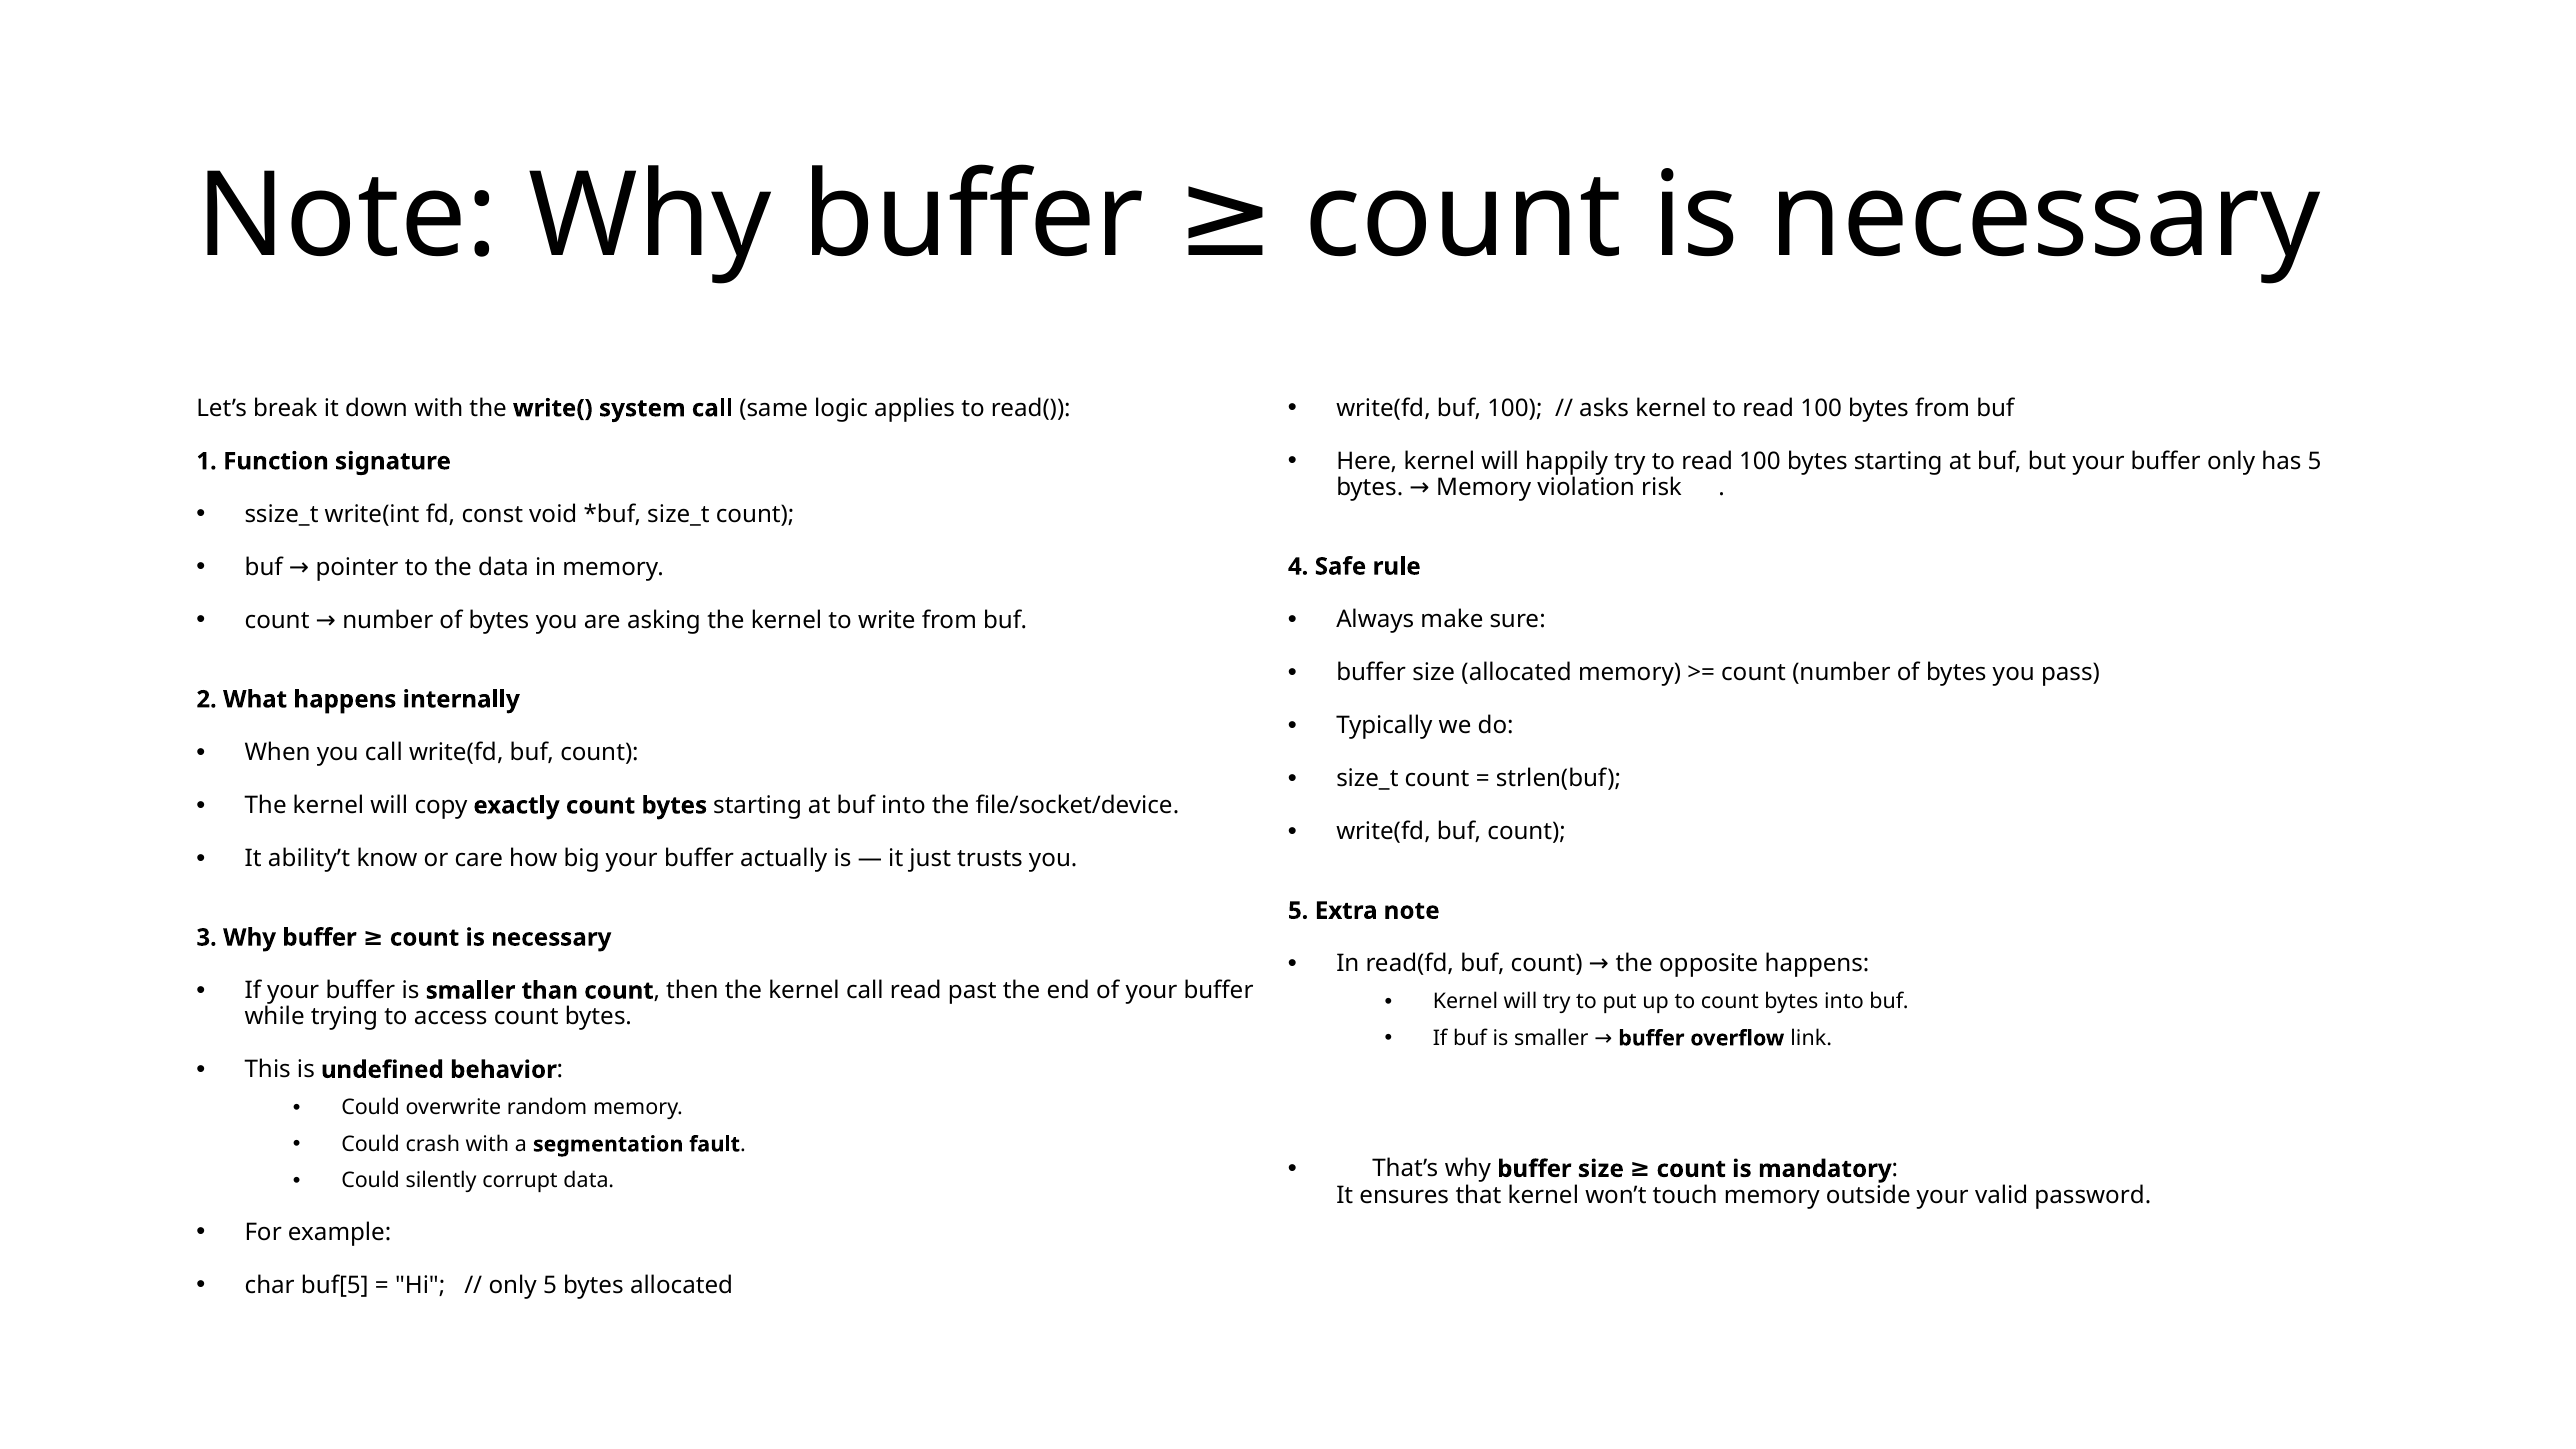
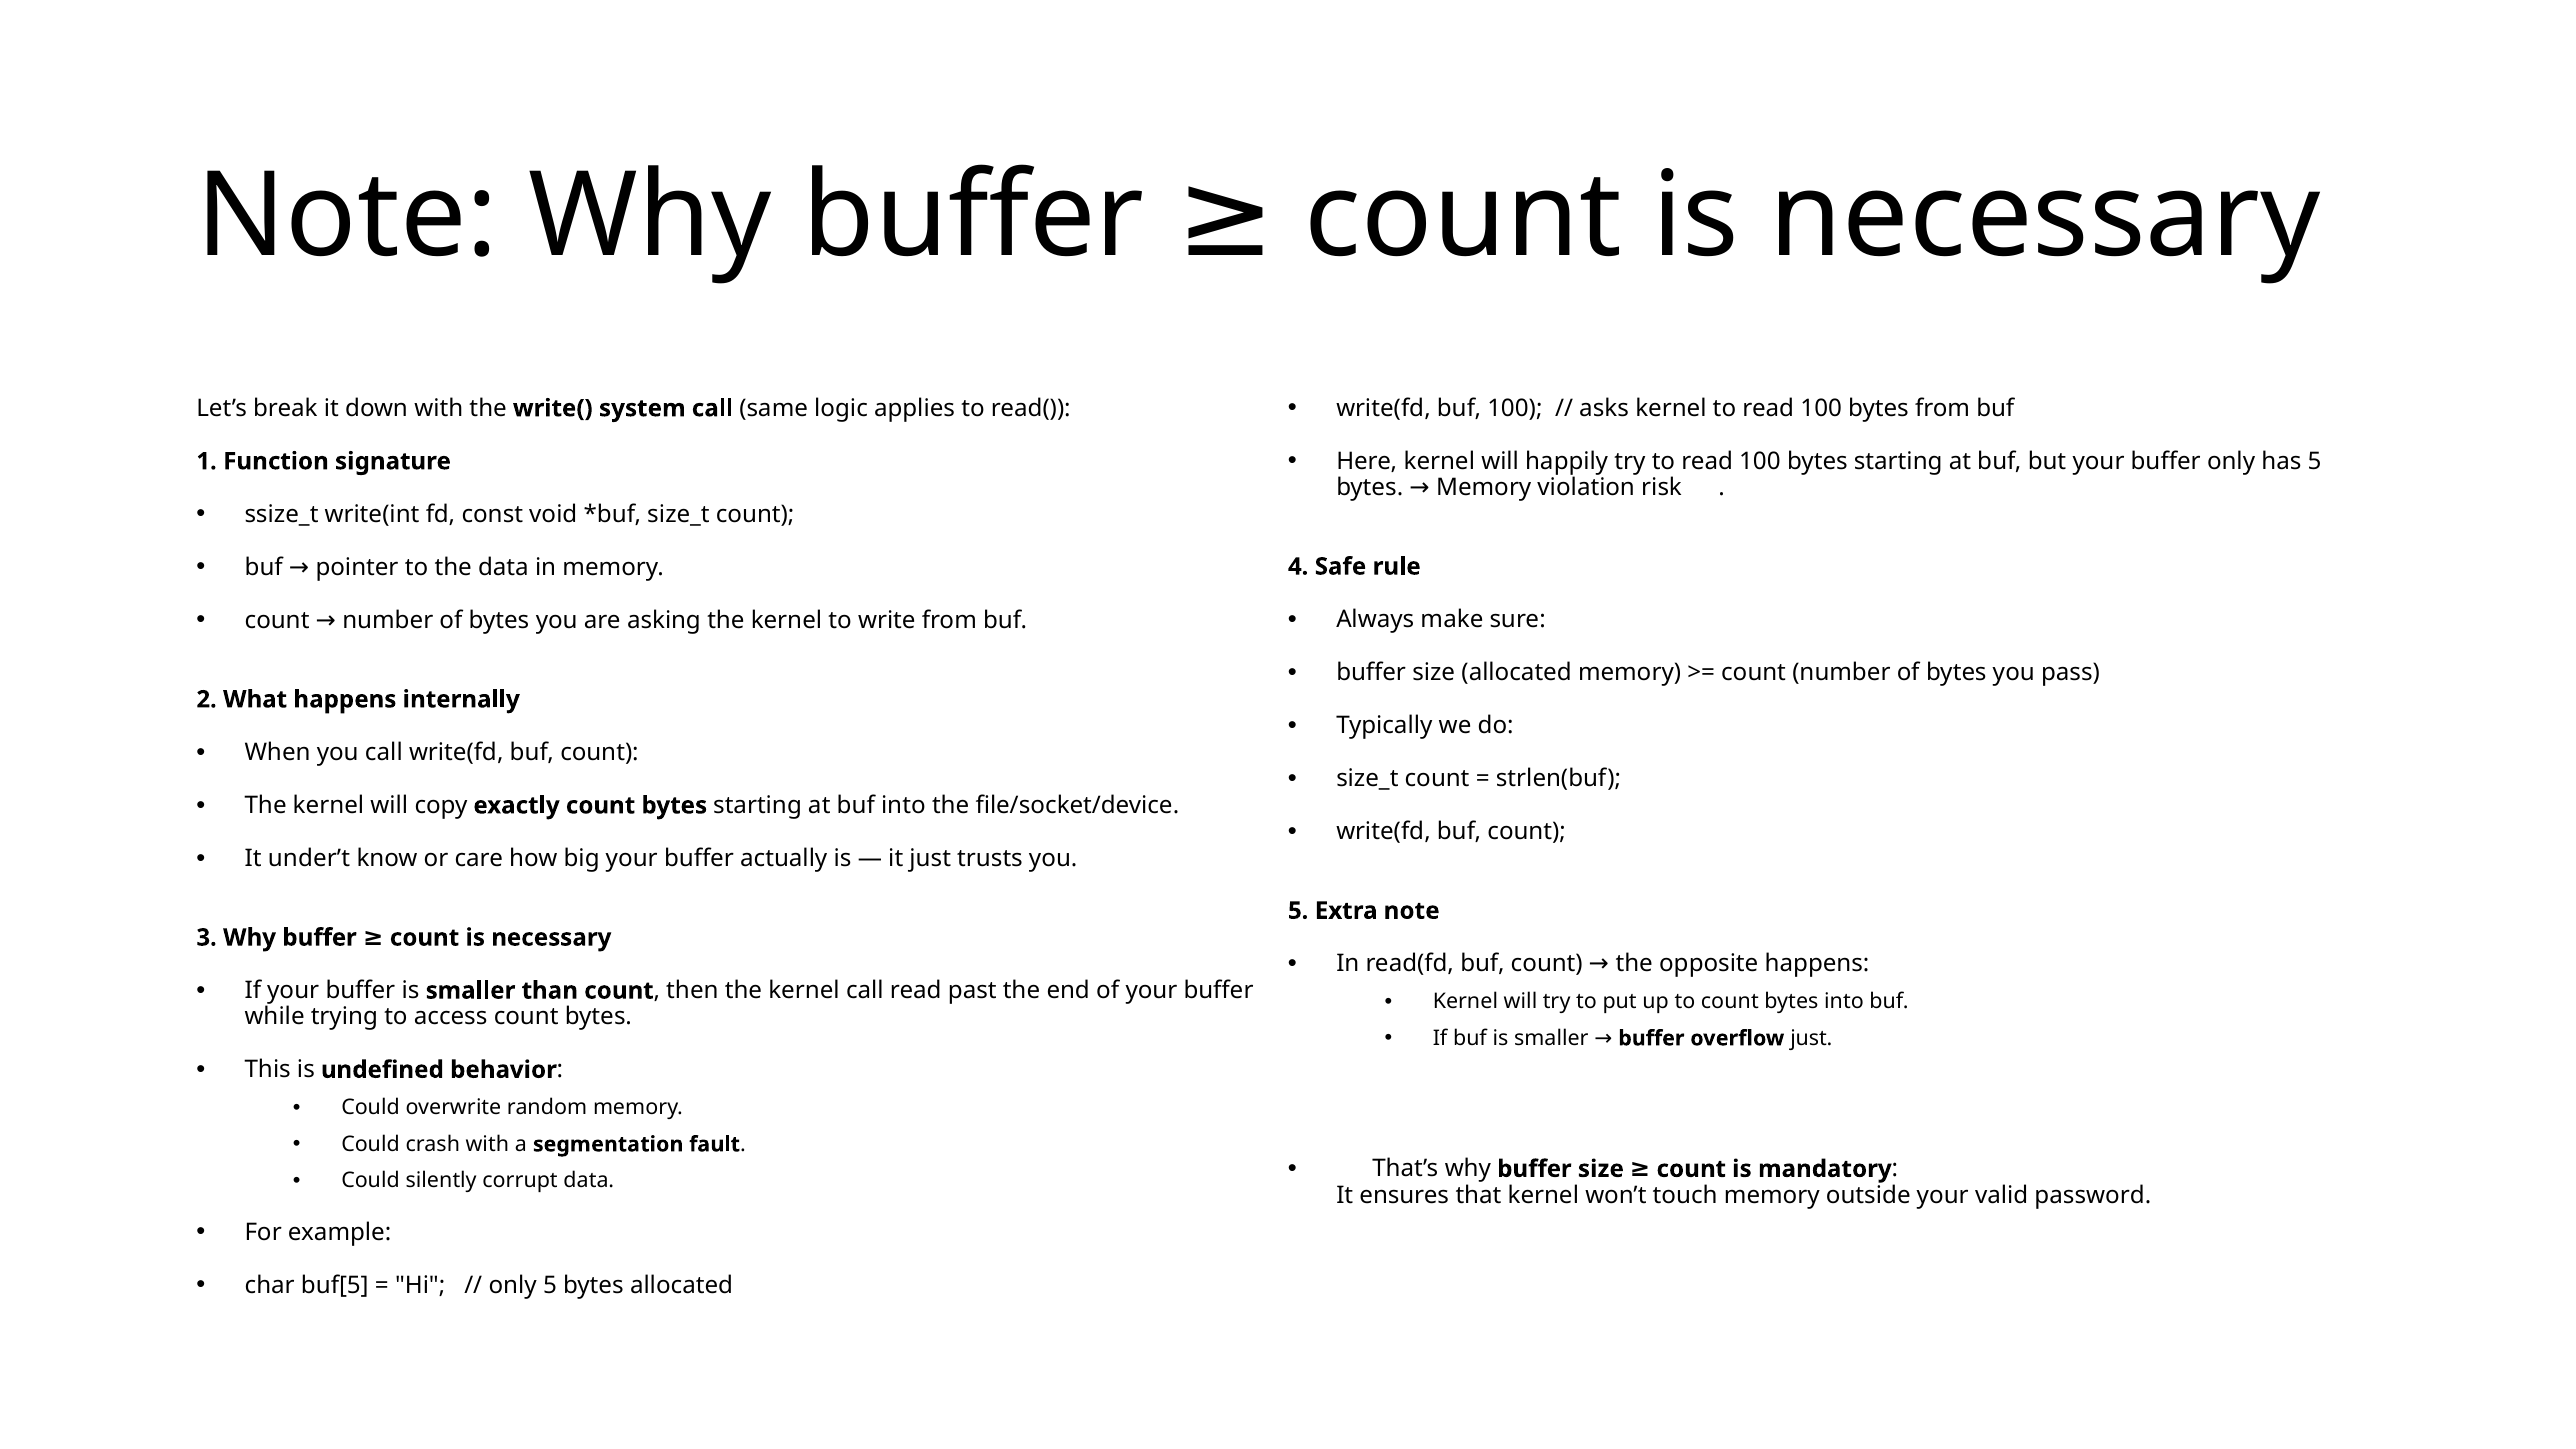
ability’t: ability’t -> under’t (309, 859)
overflow link: link -> just (1811, 1038)
